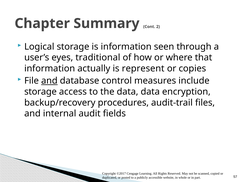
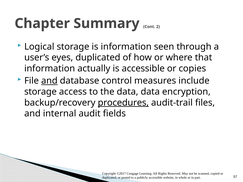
eyes traditional: traditional -> duplicated (98, 58)
is represent: represent -> accessible (143, 69)
procedures underline: none -> present (123, 103)
